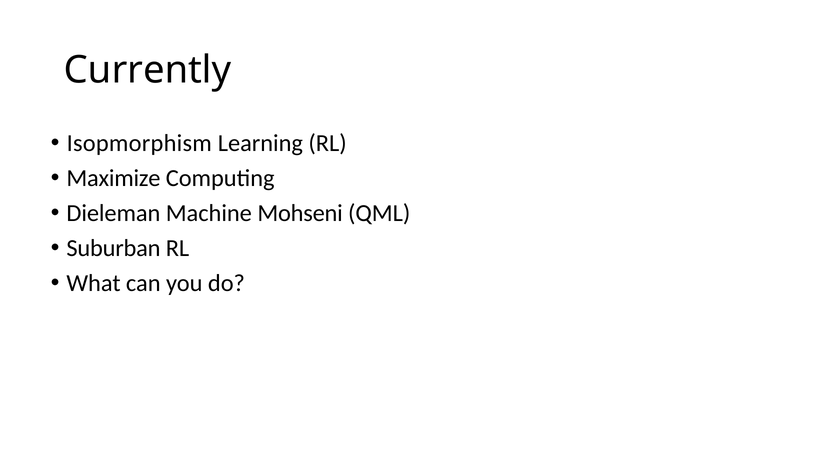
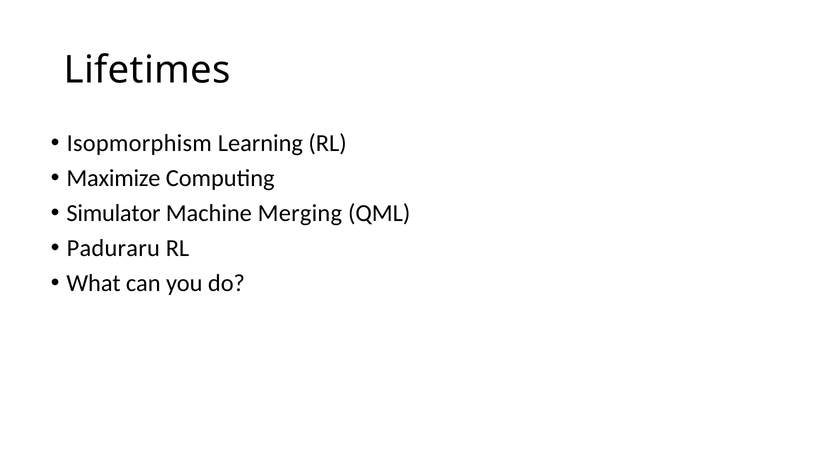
Currently: Currently -> Lifetimes (147, 70)
Dieleman: Dieleman -> Simulator (113, 213)
Mohseni: Mohseni -> Merging (300, 213)
Suburban: Suburban -> Paduraru (113, 248)
